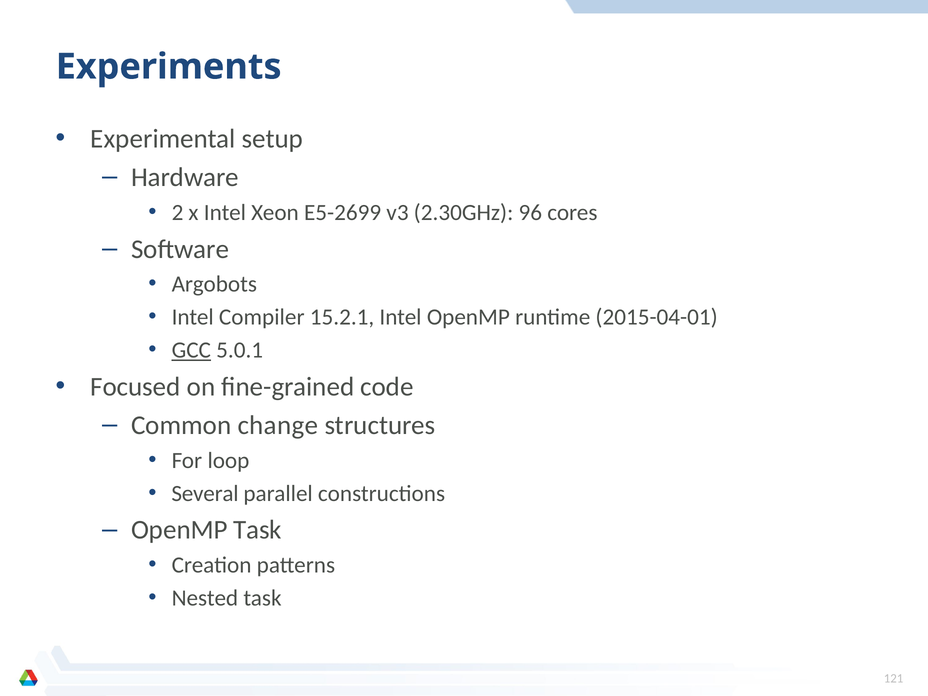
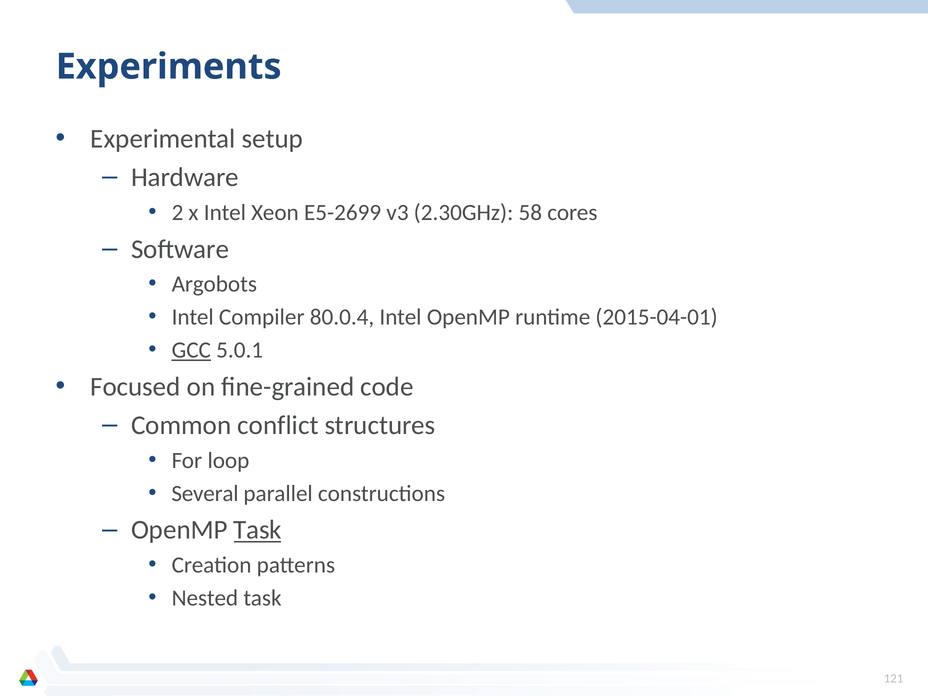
96: 96 -> 58 (530, 212)
15.2.1: 15.2.1 -> 80.0.4 (342, 317)
change: change -> conflict (278, 425)
Task underline: none -> present (258, 530)
